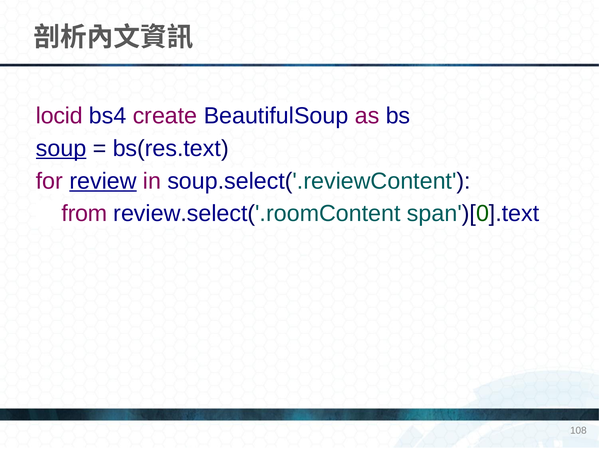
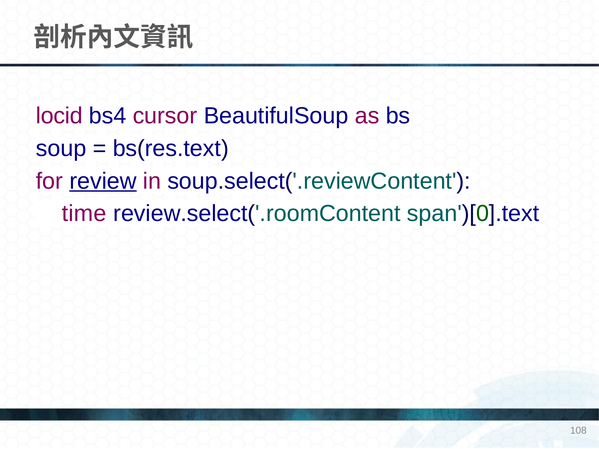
create: create -> cursor (165, 116)
soup underline: present -> none (61, 148)
from: from -> time (84, 214)
